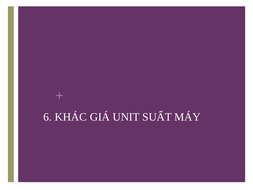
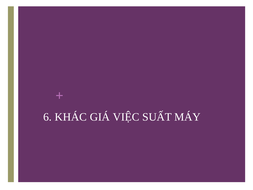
UNIT: UNIT -> VIỆC (126, 117)
